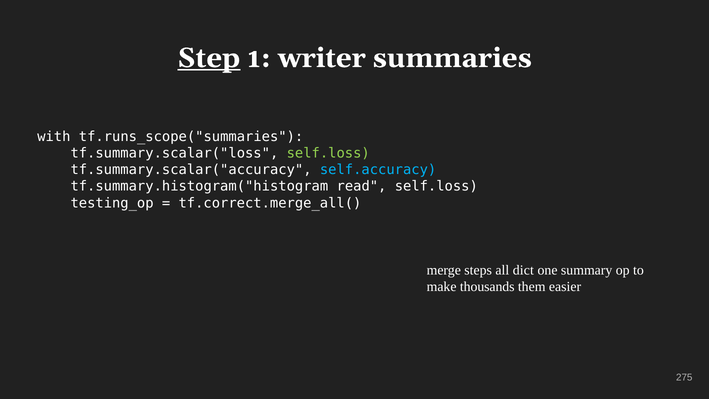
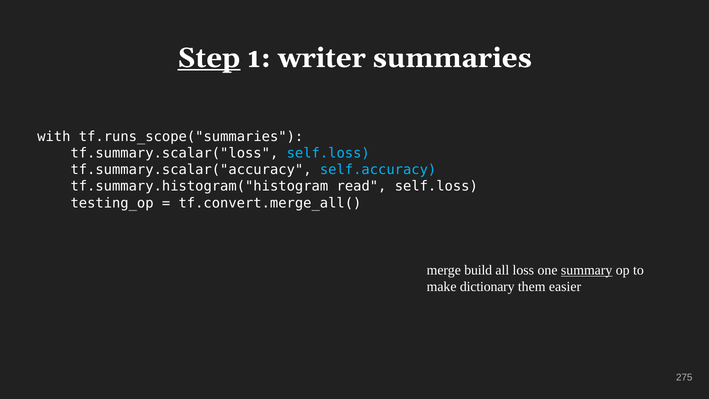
self.loss colour: light green -> light blue (328, 153)
tf.correct.merge_all(: tf.correct.merge_all( -> tf.convert.merge_all( (270, 203)
steps: steps -> build (478, 270)
dict: dict -> loss (523, 270)
summary underline: none -> present (587, 270)
thousands: thousands -> dictionary (487, 287)
